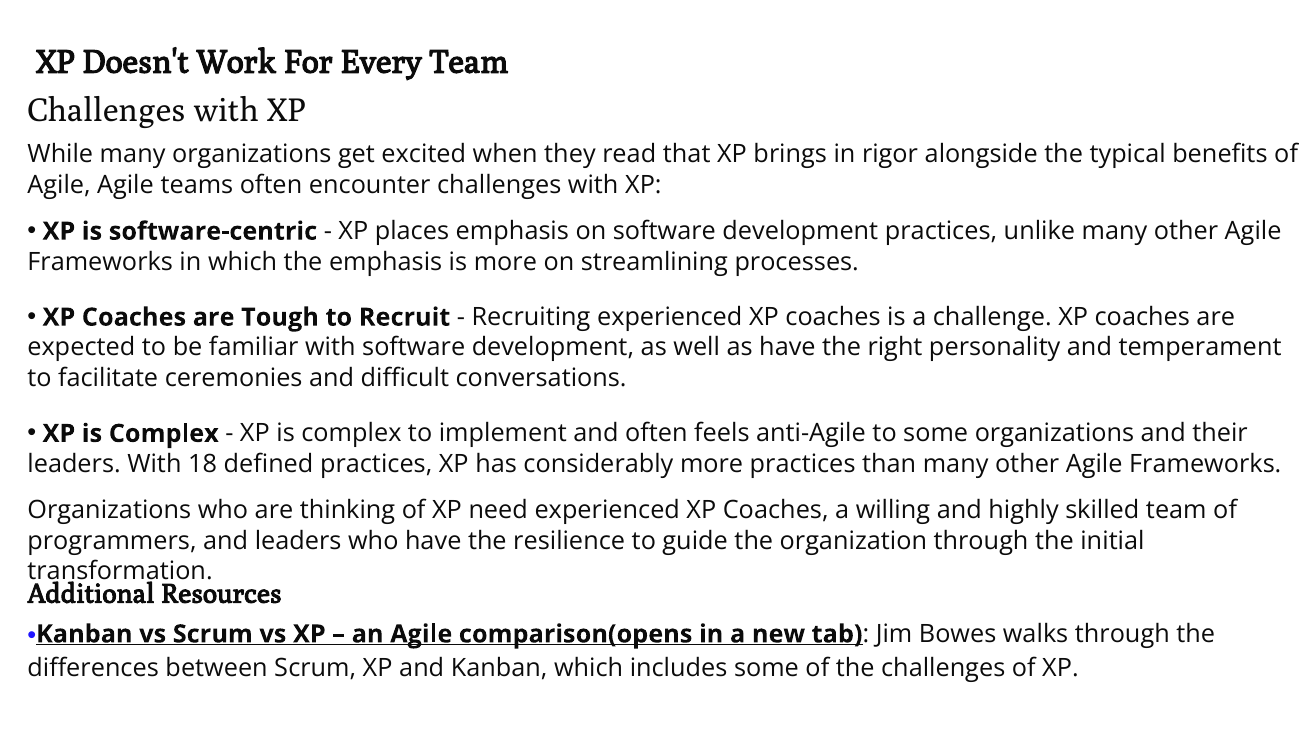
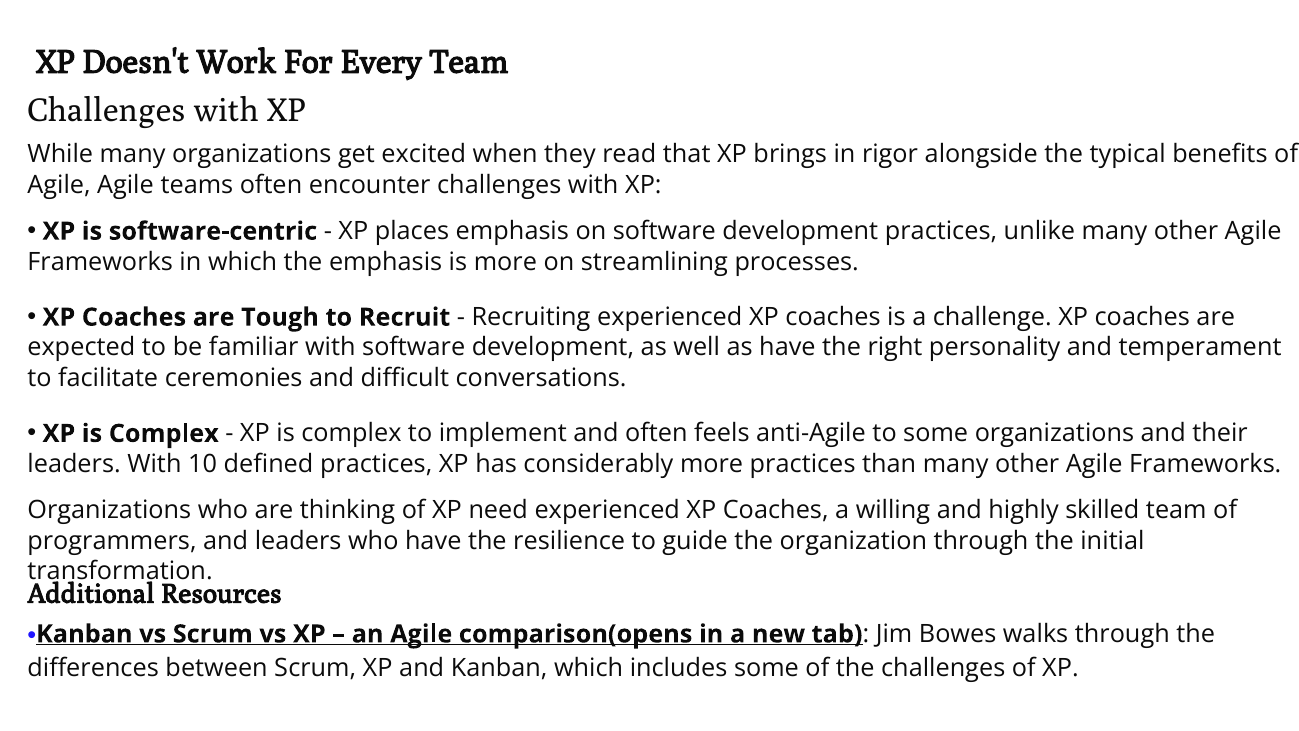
18: 18 -> 10 (203, 464)
